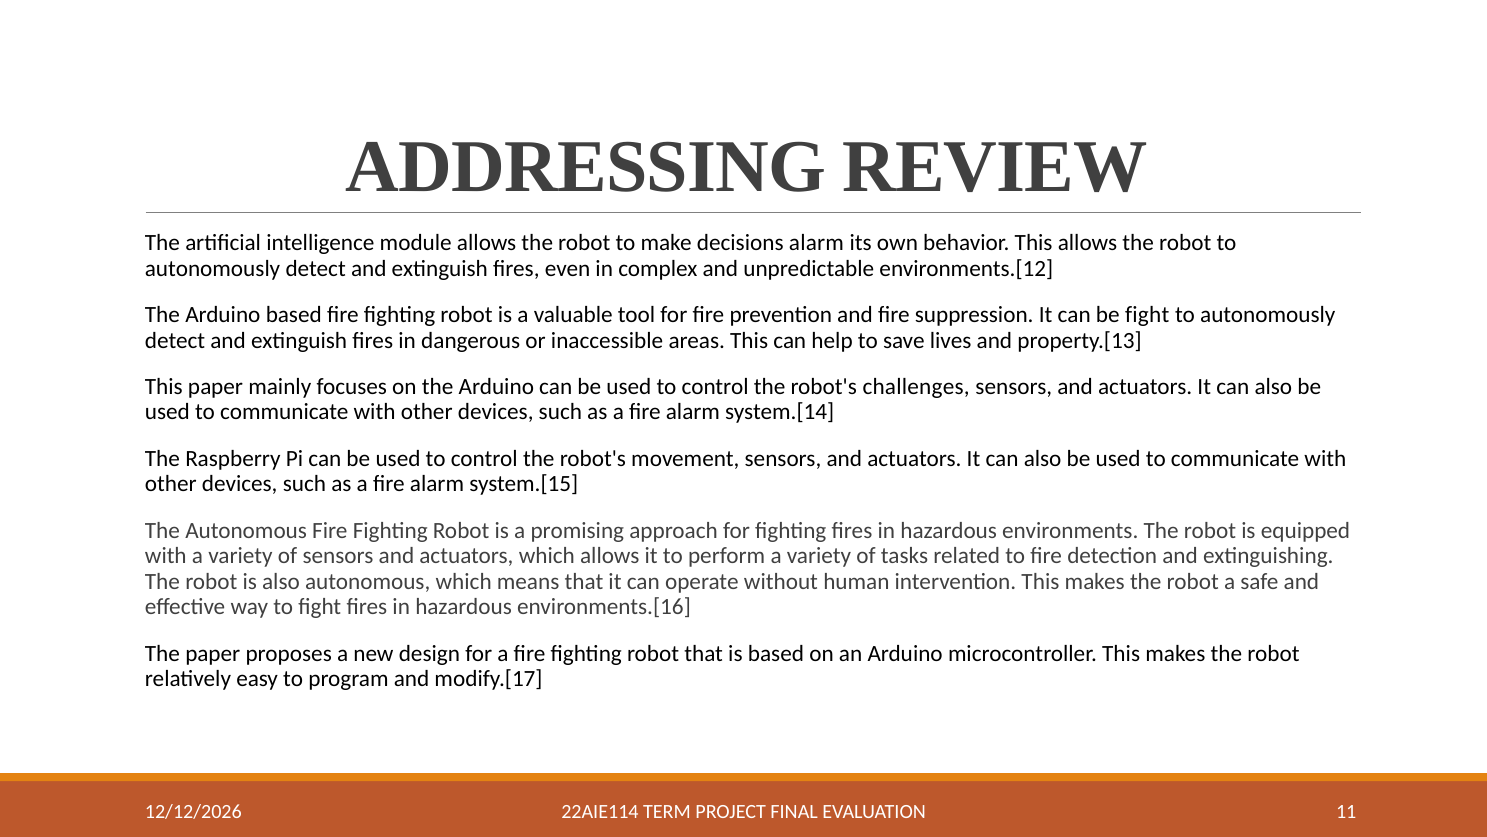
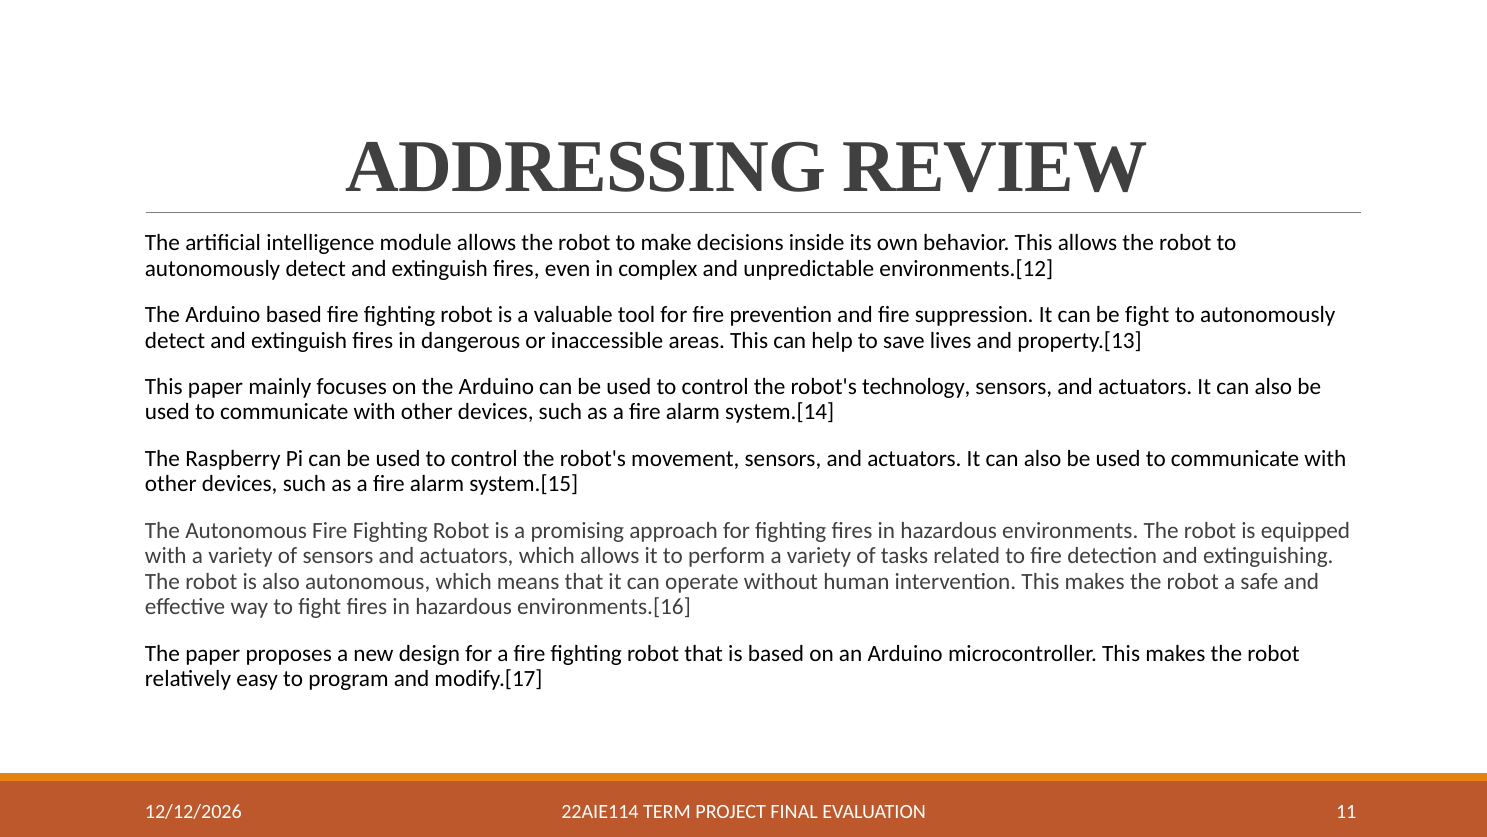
decisions alarm: alarm -> inside (817, 243)
challenges: challenges -> technology (916, 387)
